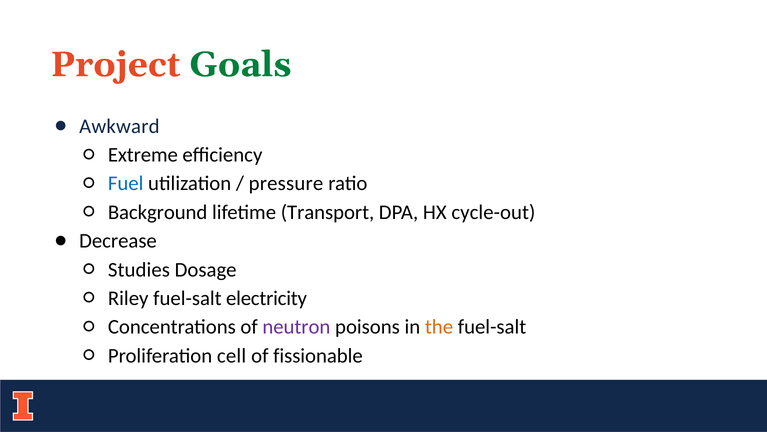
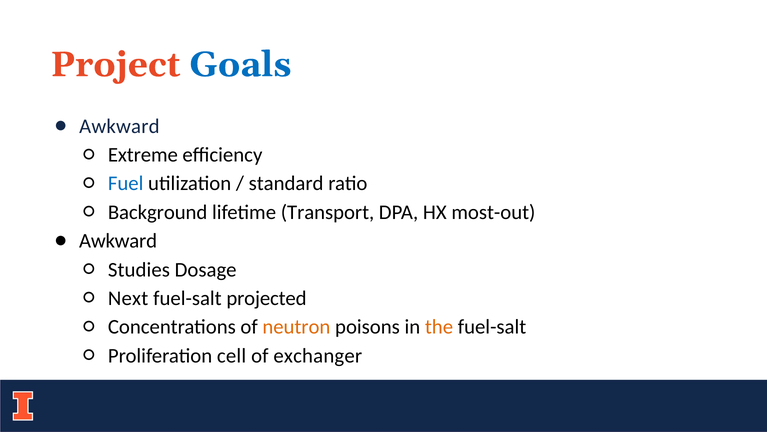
Goals colour: green -> blue (240, 64)
pressure: pressure -> standard (286, 183)
cycle-out: cycle-out -> most-out (493, 212)
Decrease: Decrease -> Awkward (118, 241)
Riley: Riley -> Next (128, 298)
electricity: electricity -> projected (266, 298)
neutron colour: purple -> orange (296, 327)
fissionable: fissionable -> exchanger (318, 355)
